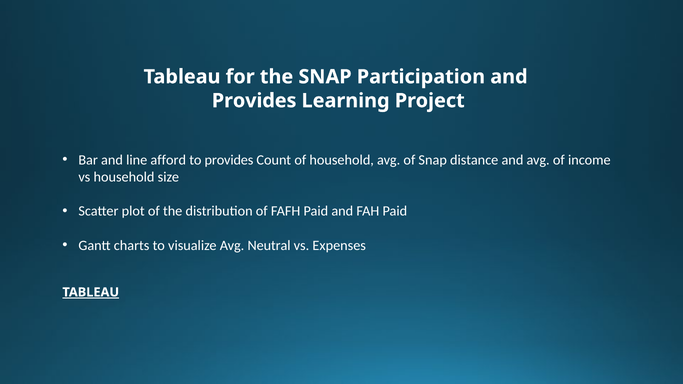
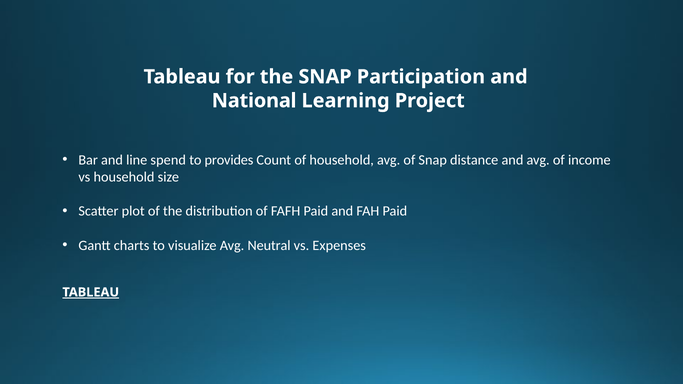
Provides: Provides -> National (254, 101)
afford: afford -> spend (168, 160)
